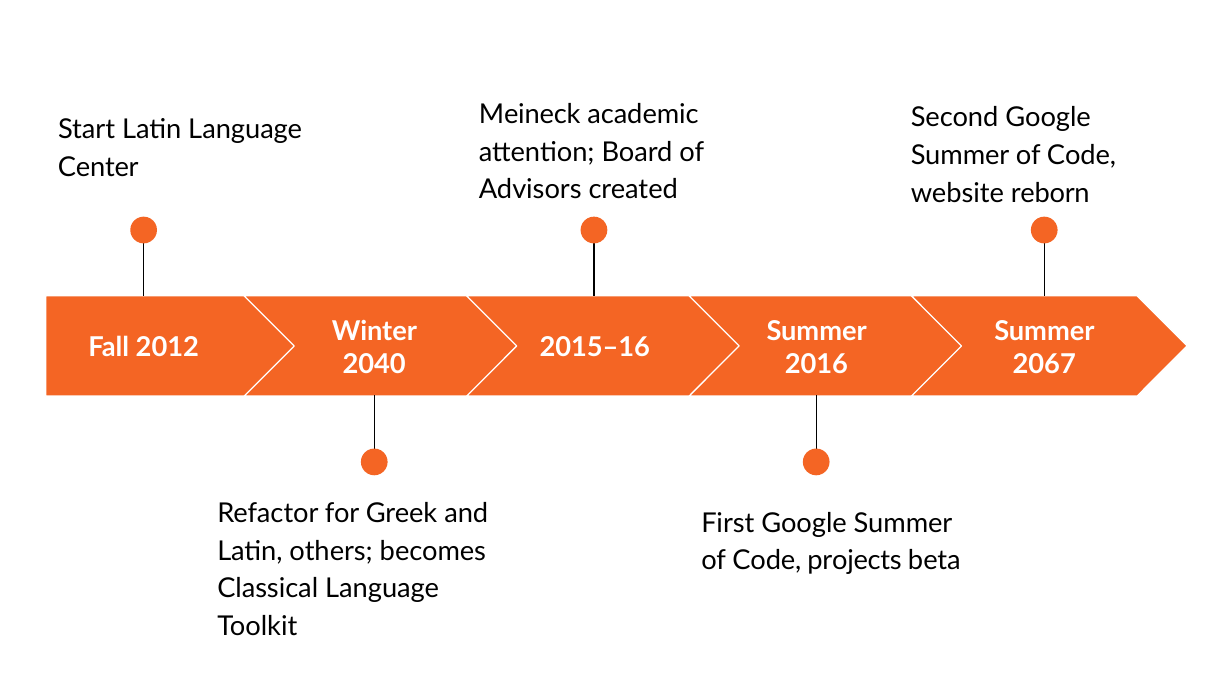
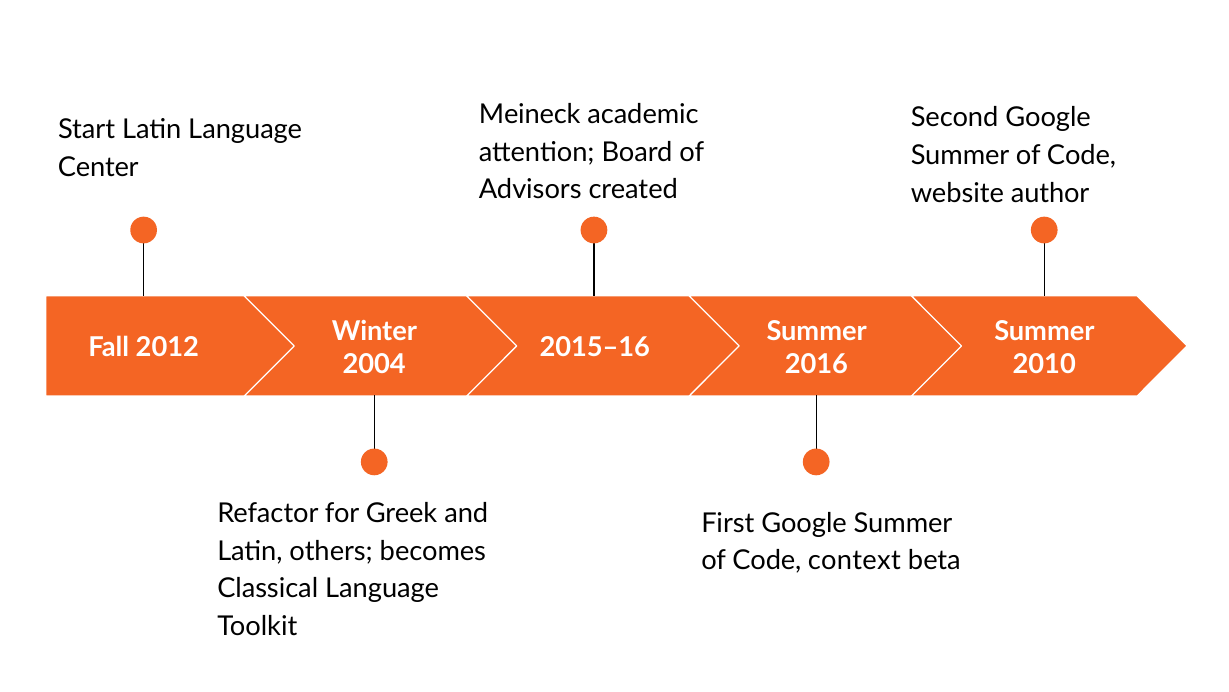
reborn: reborn -> author (1050, 193)
2040: 2040 -> 2004 (374, 364)
2067: 2067 -> 2010 (1044, 364)
projects: projects -> context (854, 560)
